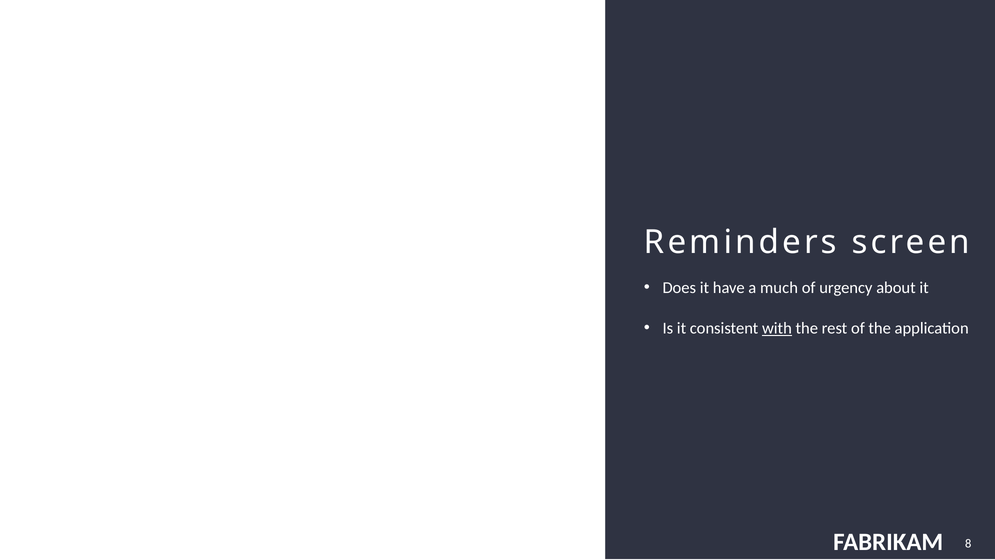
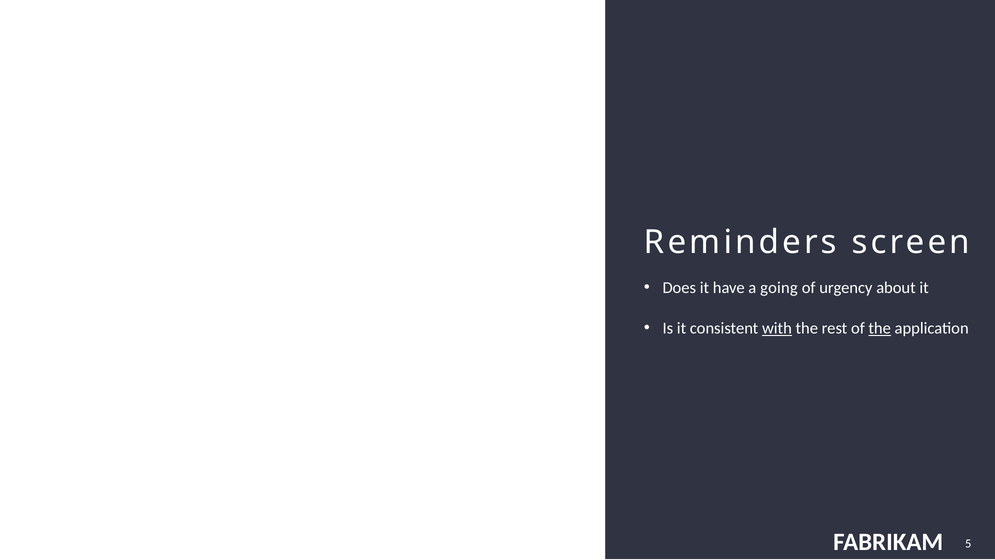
much: much -> going (779, 288)
the underline: none -> present (880, 328)
8: 8 -> 5 (968, 544)
